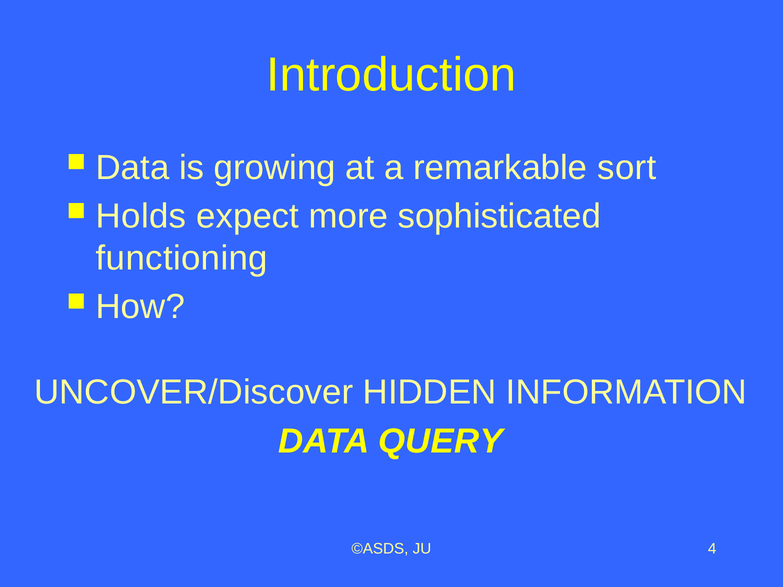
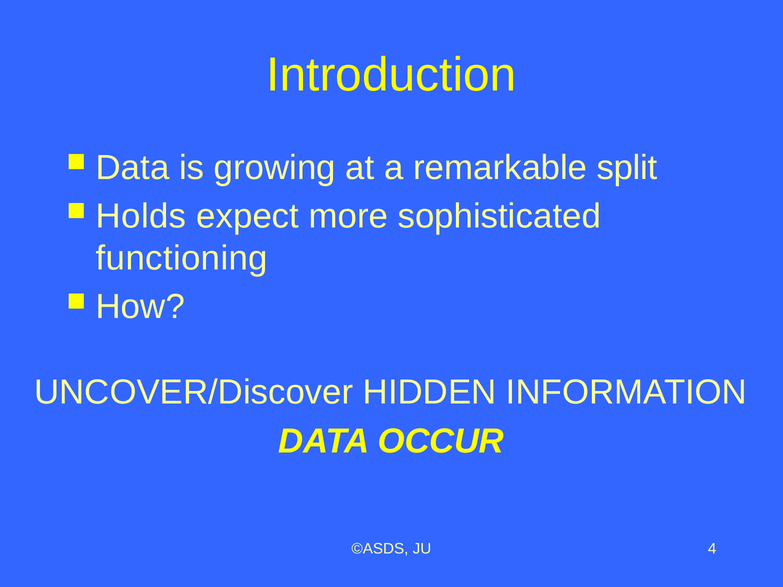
sort: sort -> split (627, 168)
QUERY: QUERY -> OCCUR (441, 441)
